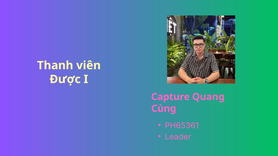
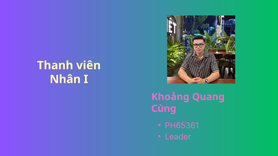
Được: Được -> Nhân (65, 79)
Capture: Capture -> Khoảng (170, 97)
